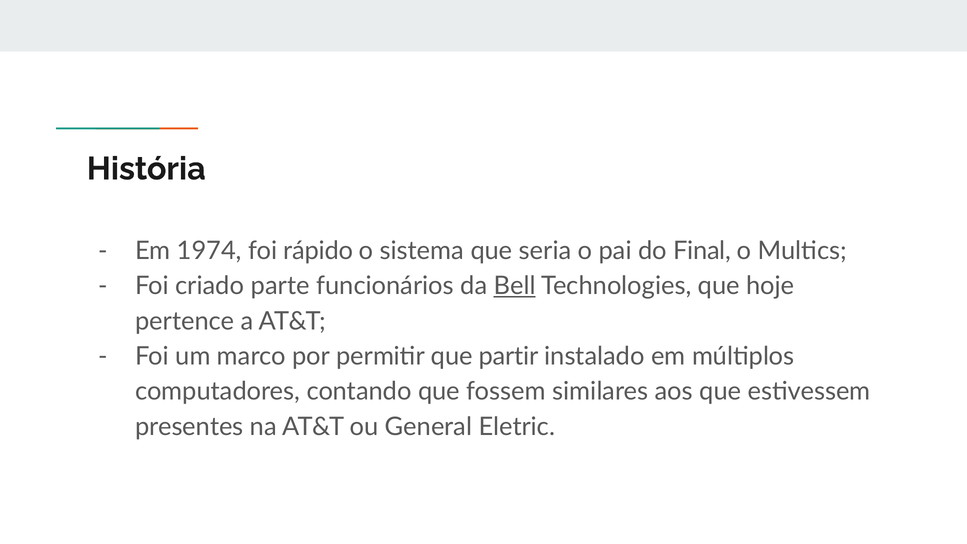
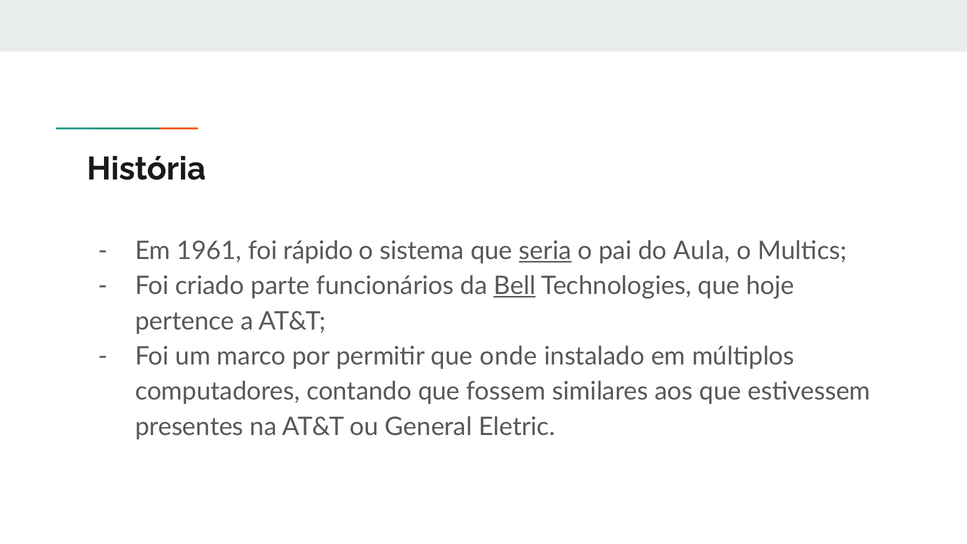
1974: 1974 -> 1961 (209, 251)
seria underline: none -> present (545, 251)
Final: Final -> Aula (702, 251)
partir: partir -> onde (508, 356)
